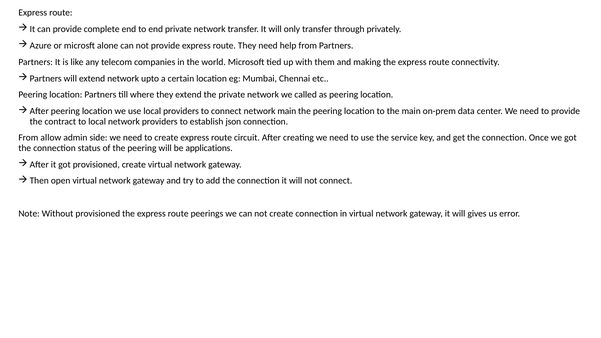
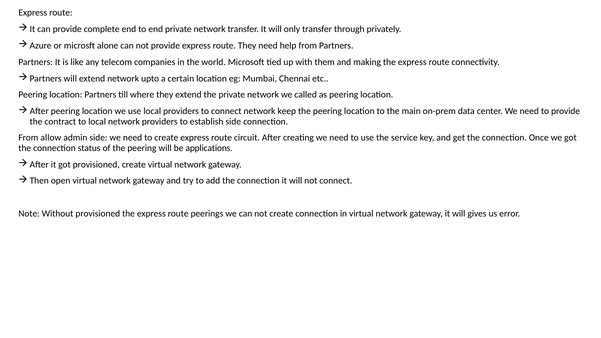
network main: main -> keep (287, 111)
establish json: json -> side (233, 121)
